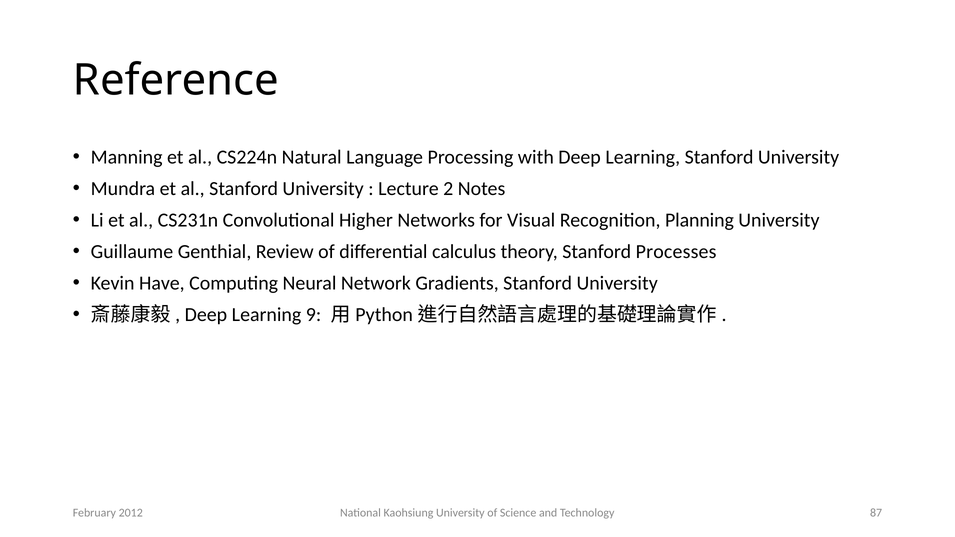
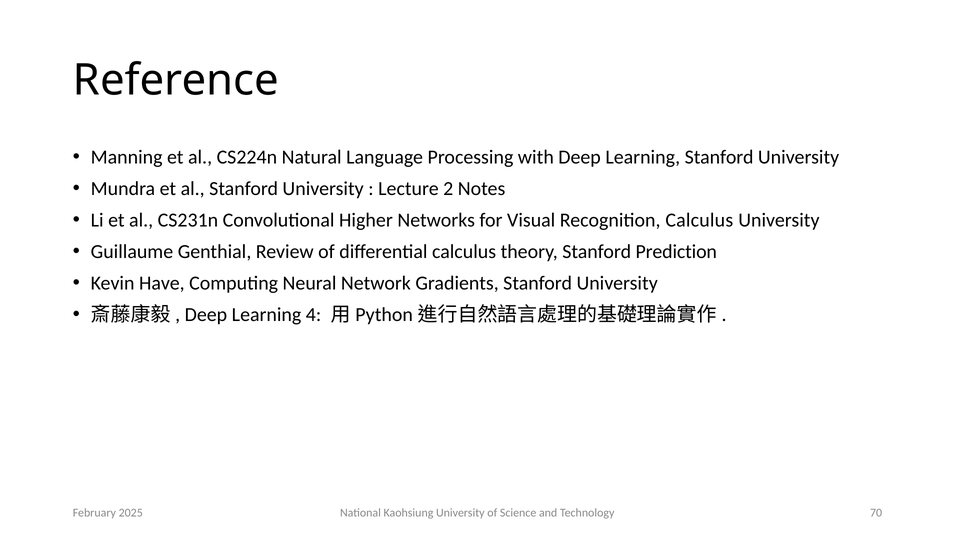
Recognition Planning: Planning -> Calculus (699, 220)
Processes: Processes -> Prediction (676, 252)
9: 9 -> 4 (314, 315)
87: 87 -> 70 (876, 513)
2012: 2012 -> 2025 (131, 513)
